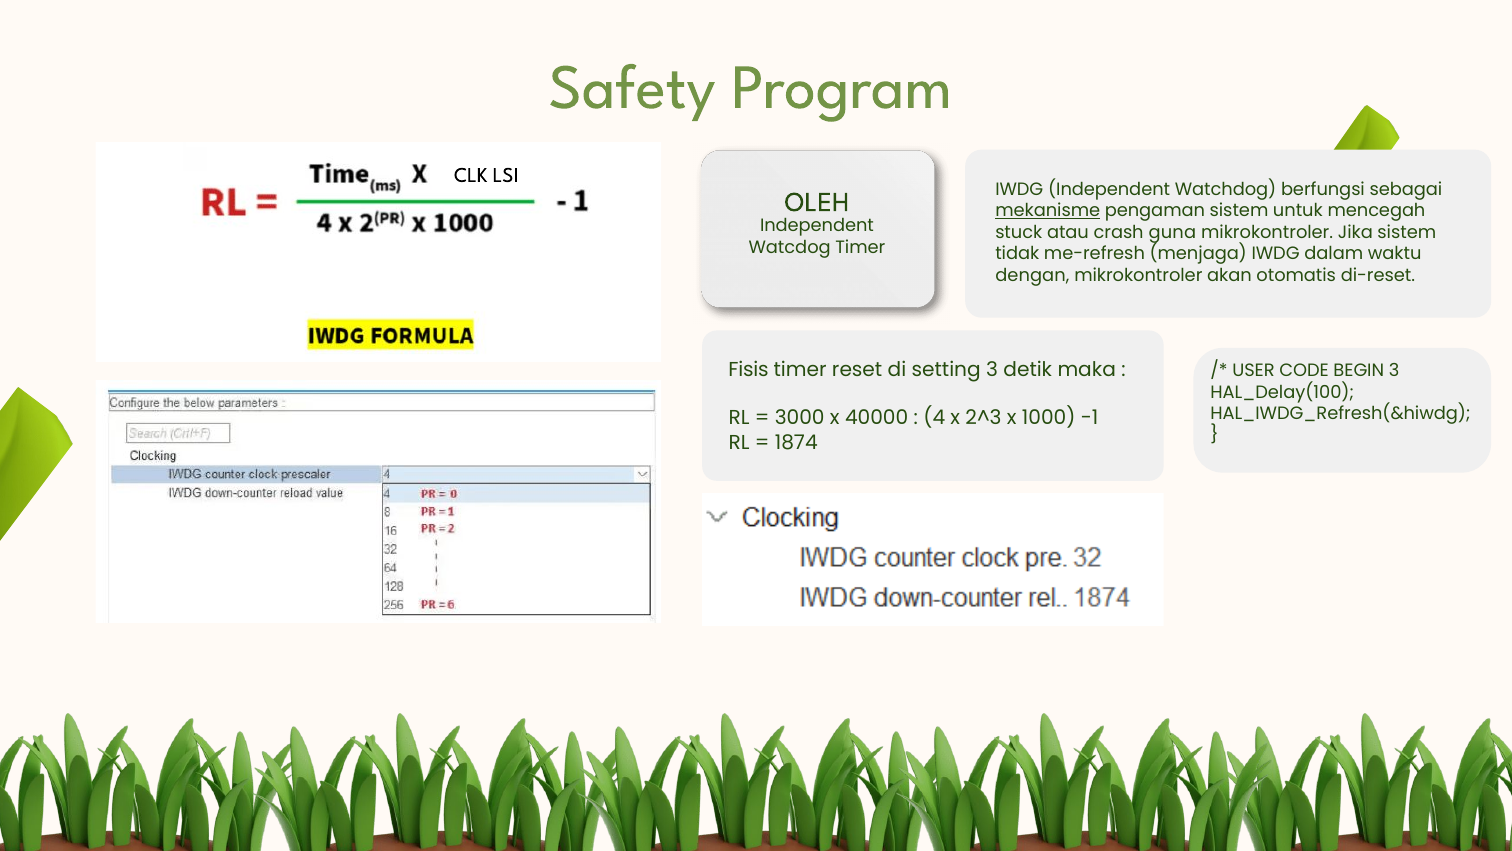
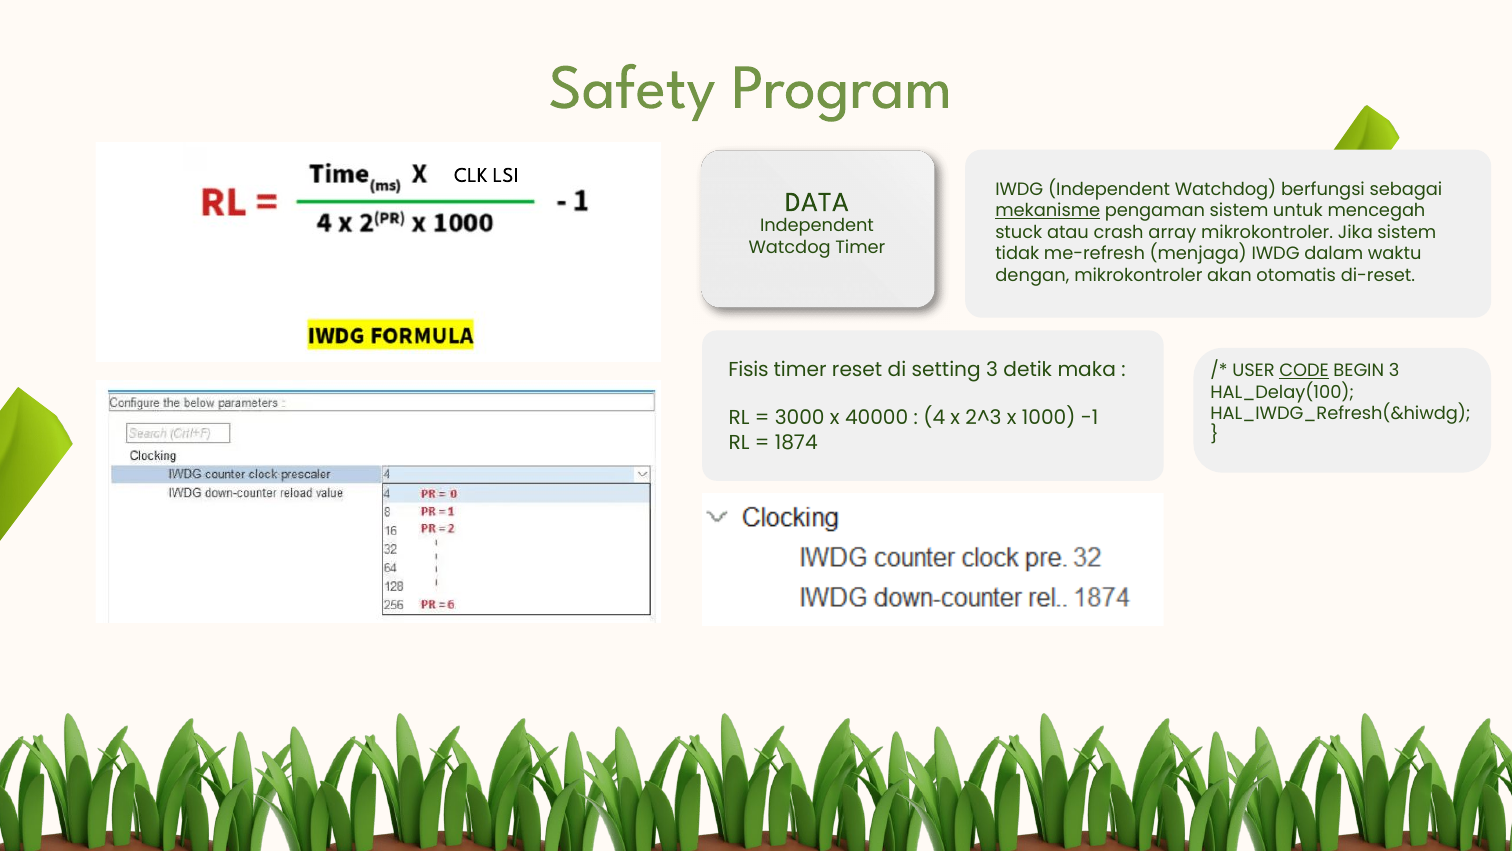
OLEH: OLEH -> DATA (817, 202)
guna: guna -> array (1172, 232)
CODE underline: none -> present (1304, 371)
